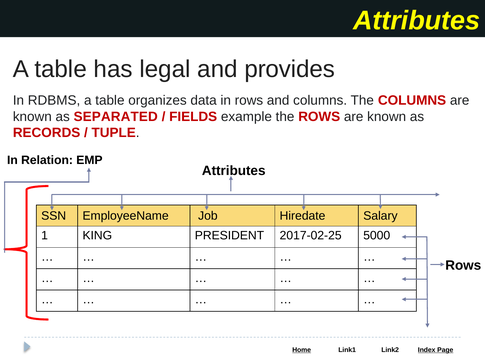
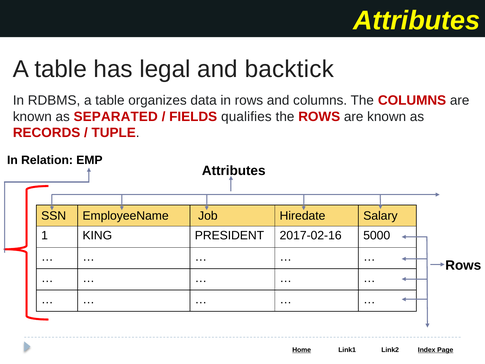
provides: provides -> backtick (289, 69)
example: example -> qualifies (246, 117)
2017-02-25: 2017-02-25 -> 2017-02-16 (311, 235)
